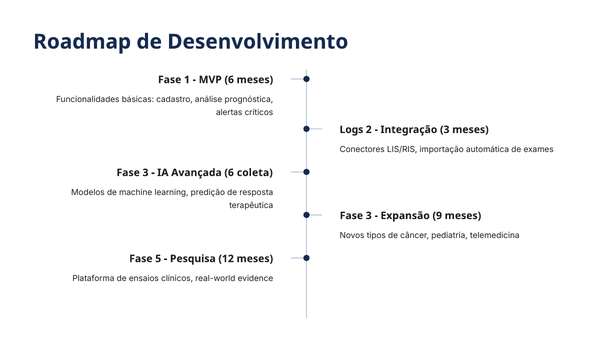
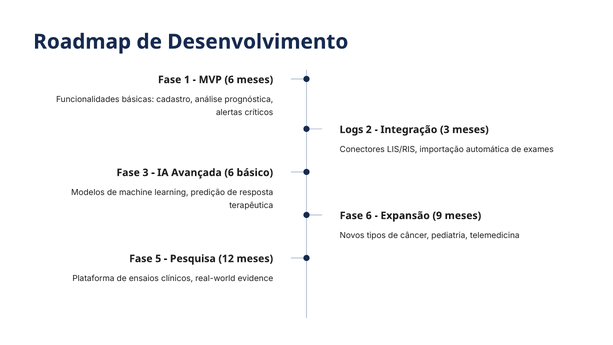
coleta: coleta -> básico (255, 173)
3: 3 -> 6 (369, 216)
